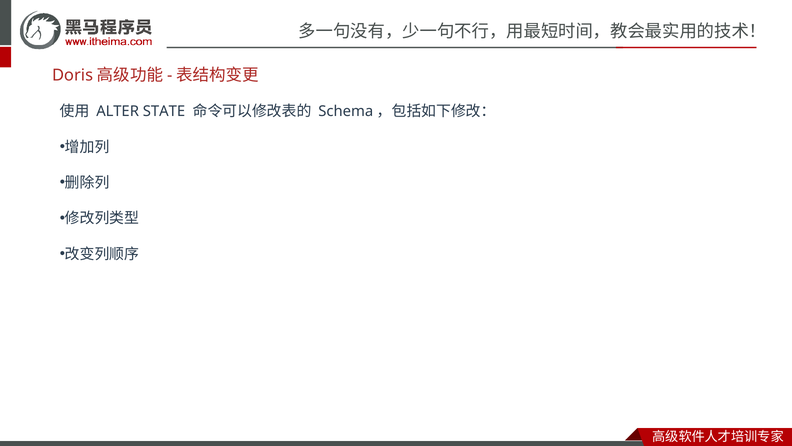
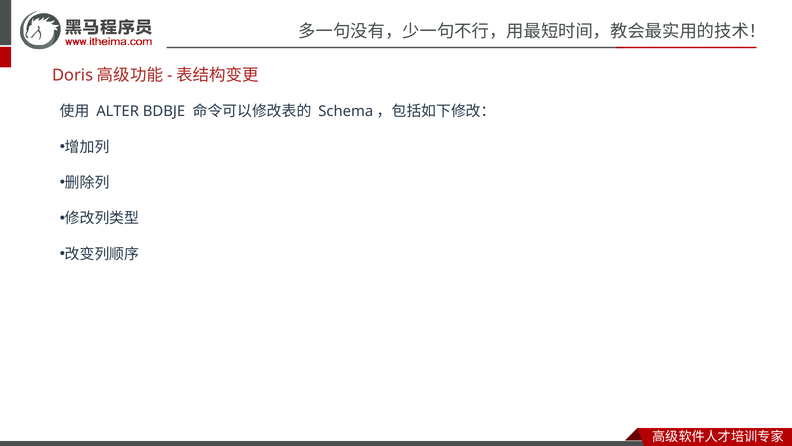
STATE: STATE -> BDBJE (164, 111)
